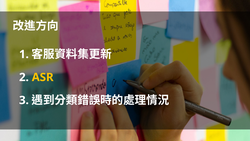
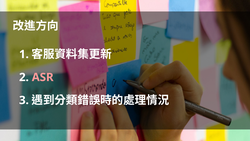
ASR colour: yellow -> pink (43, 77)
